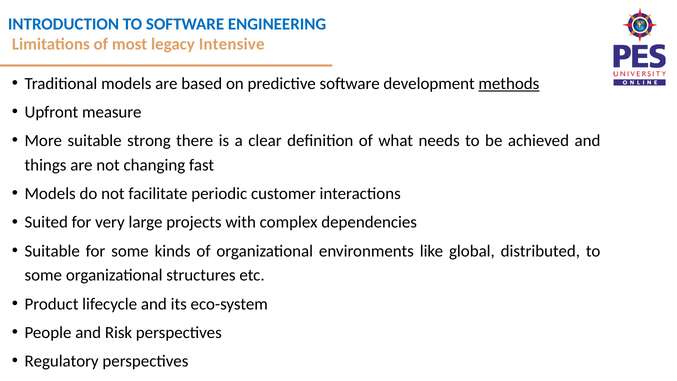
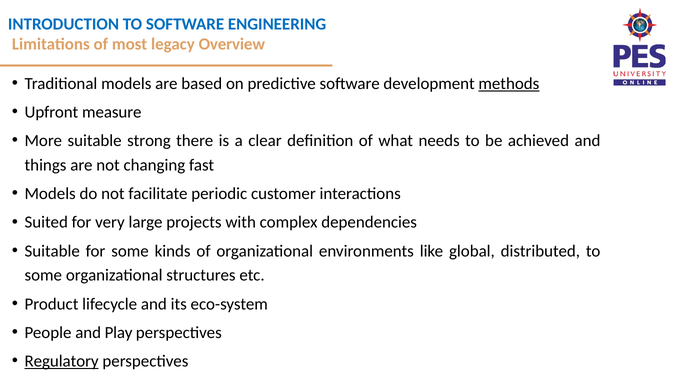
Intensive: Intensive -> Overview (232, 44)
Risk: Risk -> Play (119, 332)
Regulatory underline: none -> present (62, 361)
